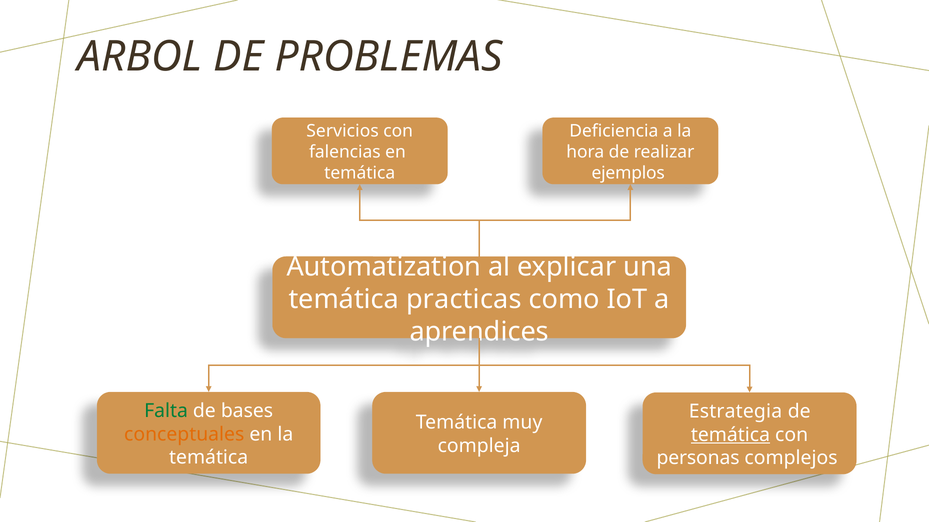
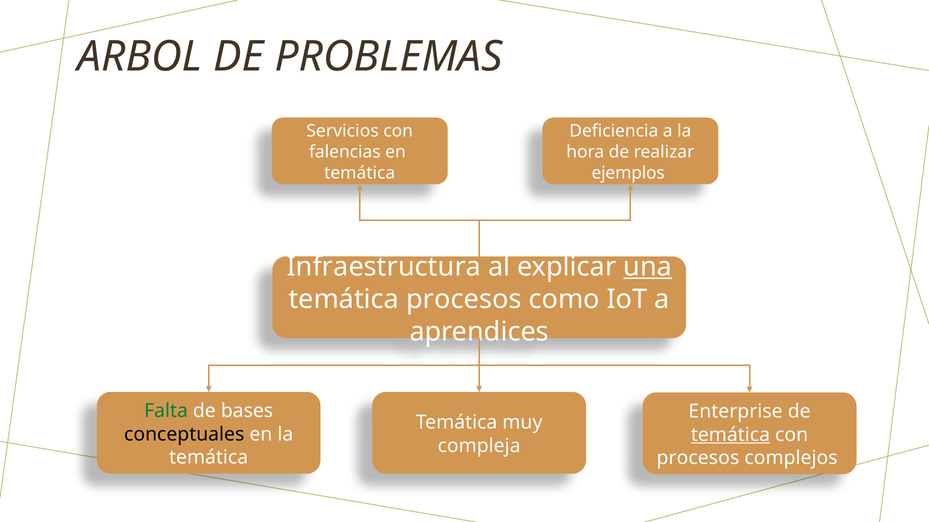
Automatization: Automatization -> Infraestructura (384, 267)
una underline: none -> present (648, 267)
temática practicas: practicas -> procesos (464, 299)
Estrategia: Estrategia -> Enterprise (736, 412)
conceptuales colour: orange -> black (184, 435)
personas: personas -> procesos (698, 458)
